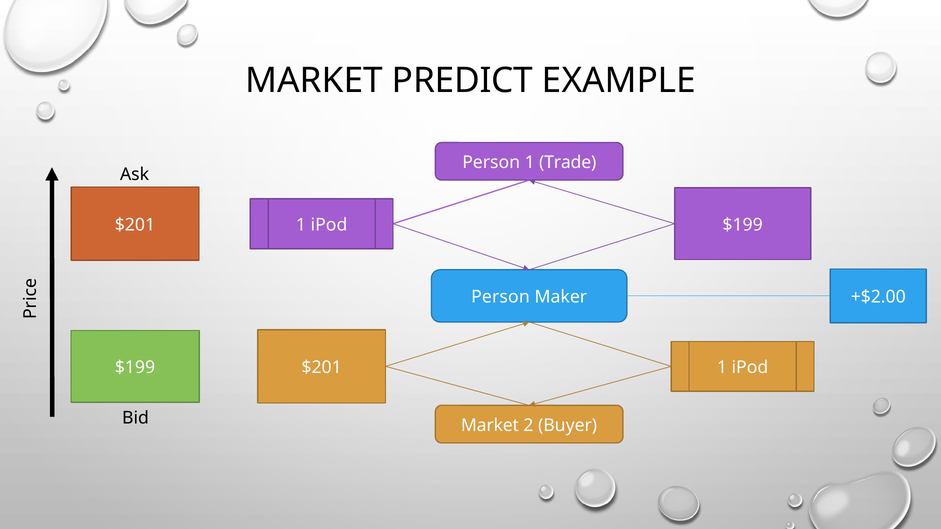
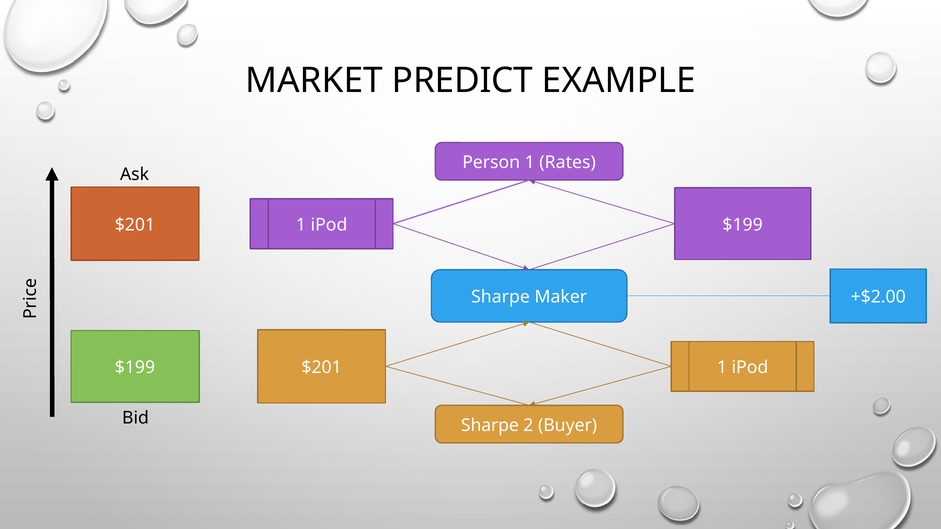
Trade: Trade -> Rates (568, 163)
Person: Person -> Sharpe (501, 297)
Market: Market -> Sharpe (490, 426)
